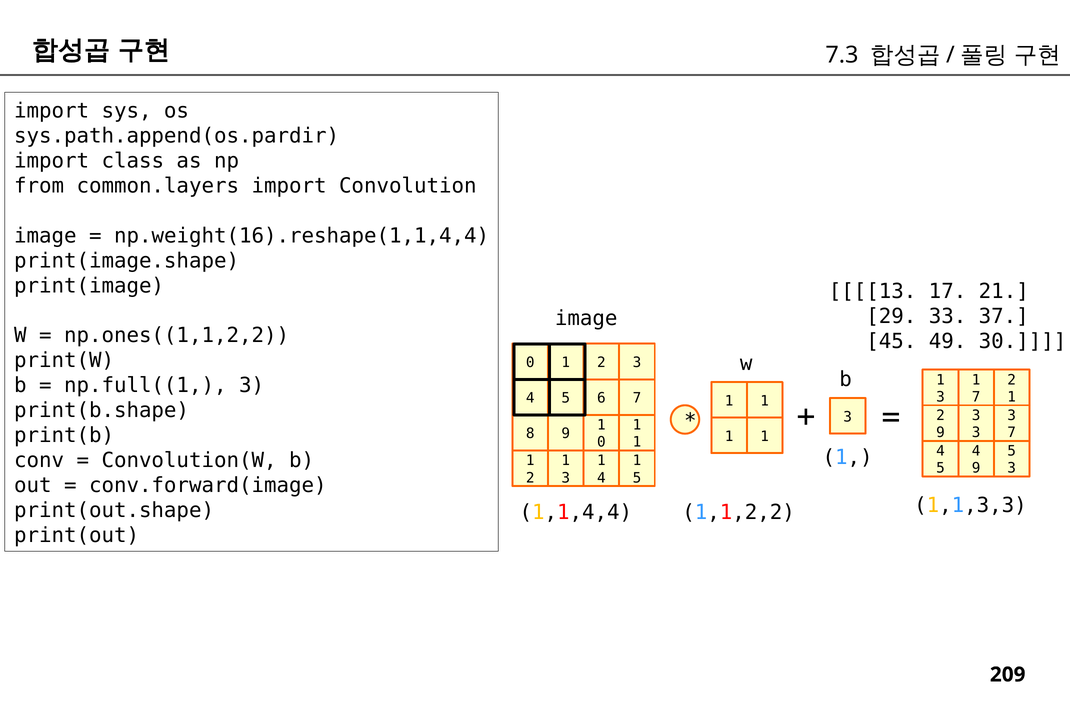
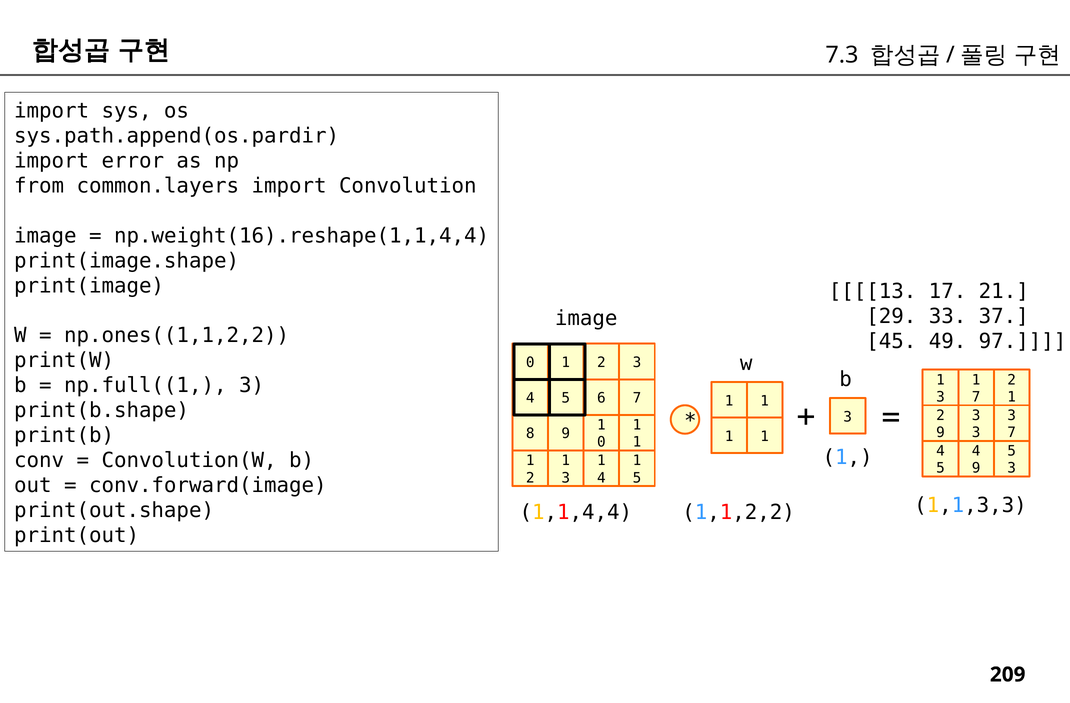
class: class -> error (133, 161)
30: 30 -> 97 (1023, 341)
